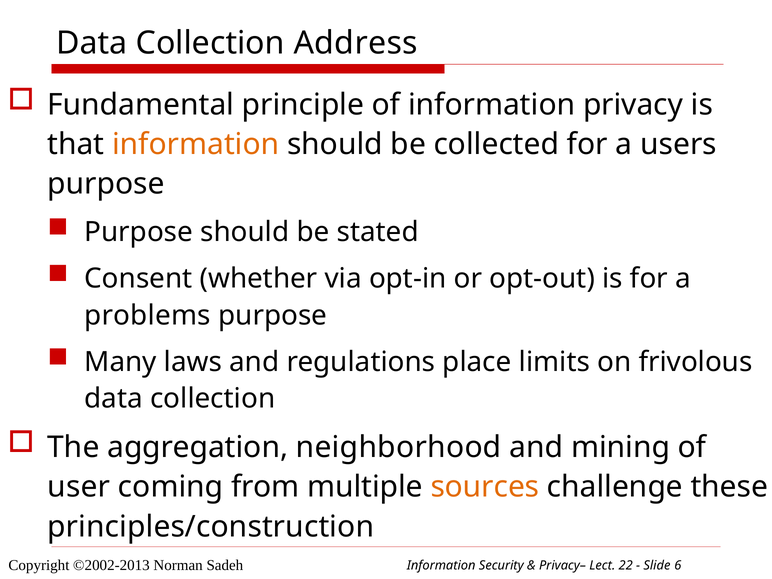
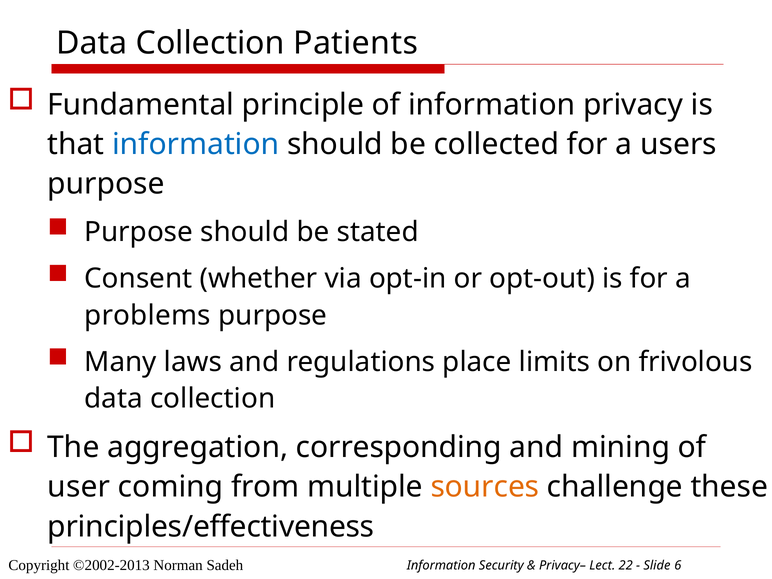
Address: Address -> Patients (356, 43)
information colour: orange -> blue (196, 144)
neighborhood: neighborhood -> corresponding (399, 447)
principles/construction: principles/construction -> principles/effectiveness (211, 527)
